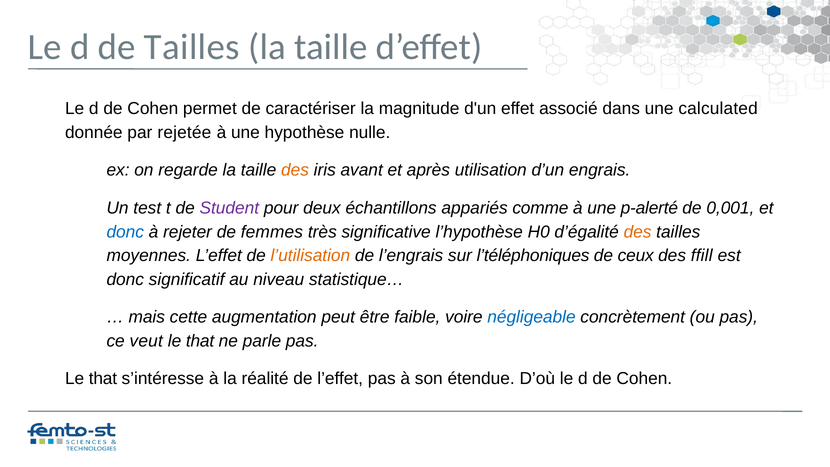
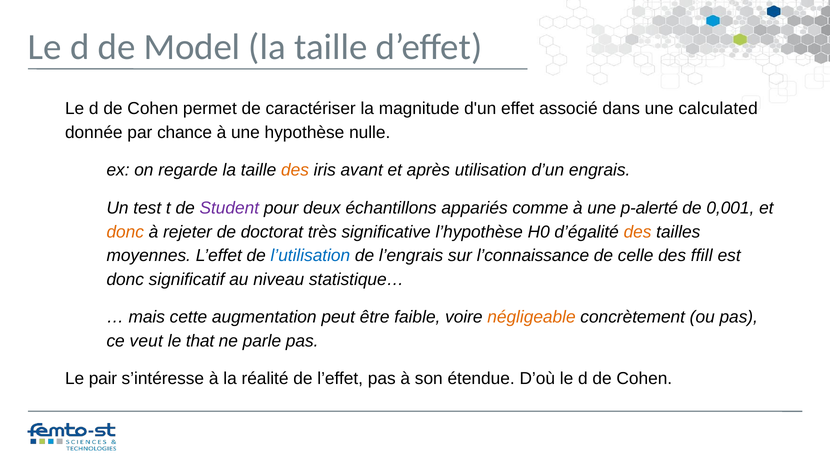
de Tailles: Tailles -> Model (192, 47)
rejetée: rejetée -> chance (185, 133)
donc colour: blue -> orange (125, 232)
femmes: femmes -> doctorat (272, 232)
l’utilisation colour: orange -> blue (310, 256)
l’téléphoniques: l’téléphoniques -> l’connaissance (533, 256)
ceux: ceux -> celle (636, 256)
négligeable colour: blue -> orange (531, 317)
that: that -> pair (103, 379)
